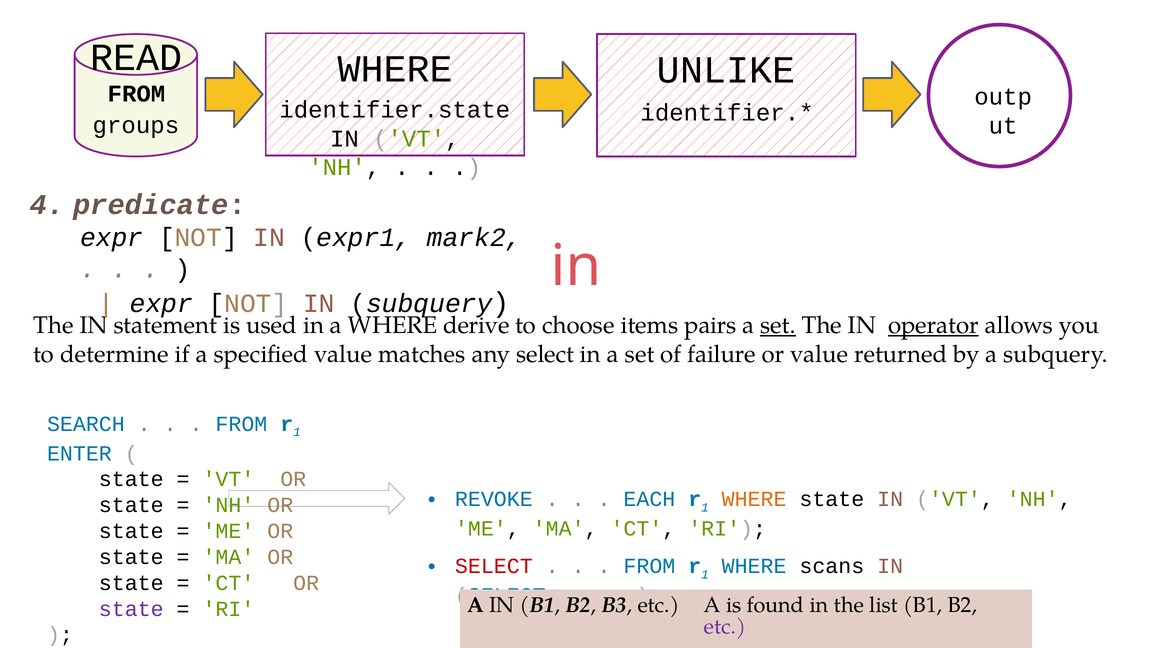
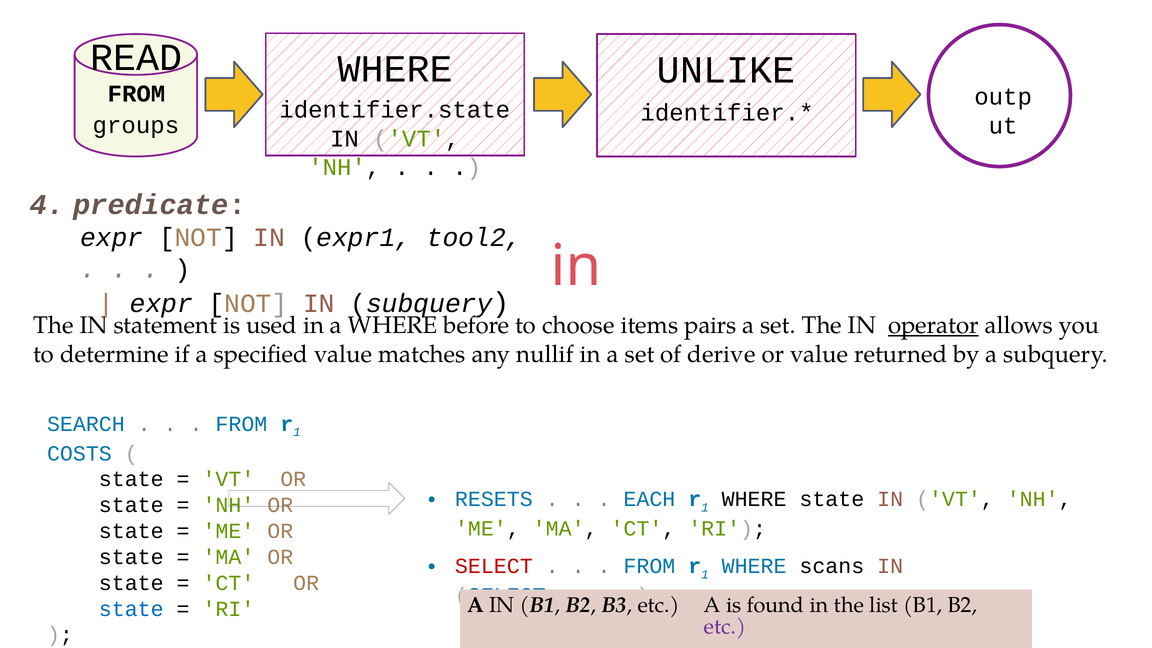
mark2: mark2 -> tool2 (474, 238)
derive: derive -> before (476, 325)
set underline: present -> none (778, 325)
any select: select -> nullif (545, 354)
failure: failure -> derive (722, 354)
ENTER: ENTER -> COSTS (79, 453)
REVOKE: REVOKE -> RESETS (494, 499)
WHERE colour: orange -> black (754, 499)
state colour: purple -> blue (131, 609)
